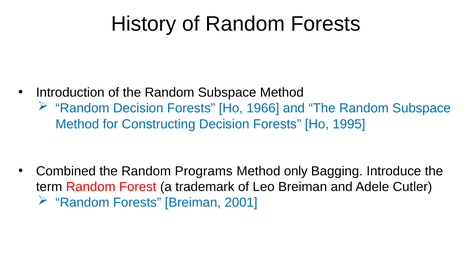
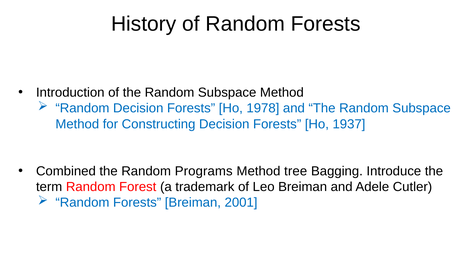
1966: 1966 -> 1978 (263, 109)
1995: 1995 -> 1937 (349, 124)
only: only -> tree (296, 172)
